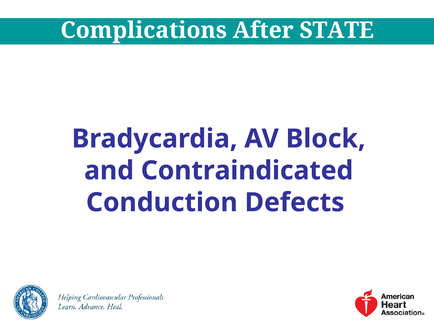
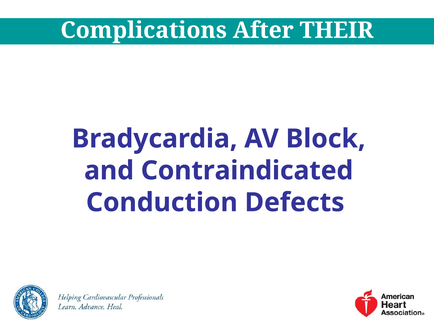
STATE: STATE -> THEIR (337, 30)
